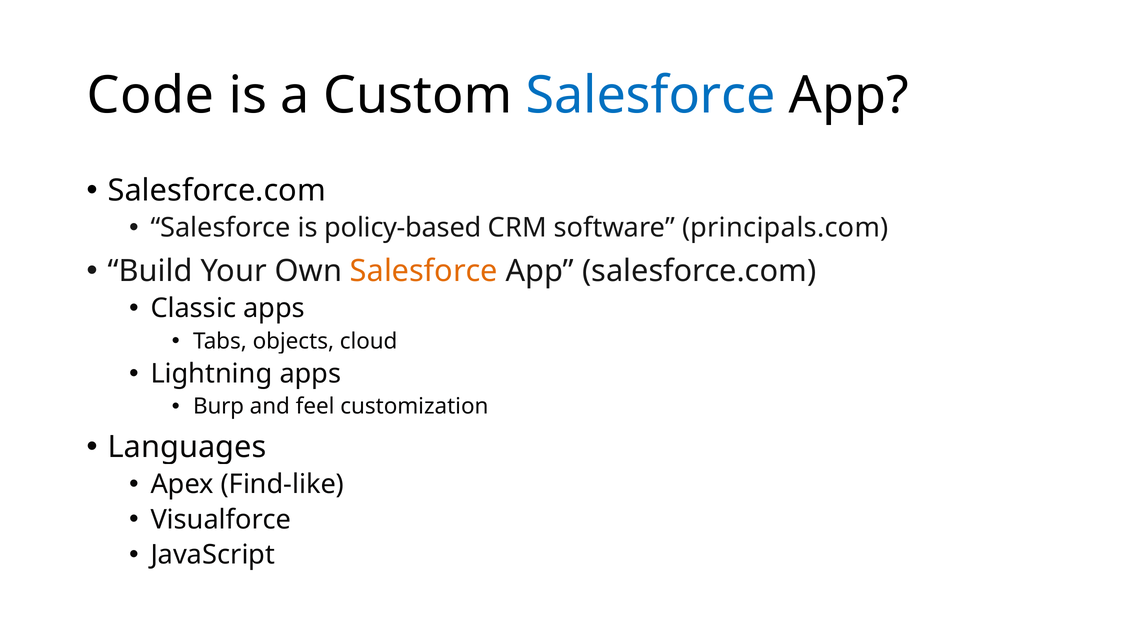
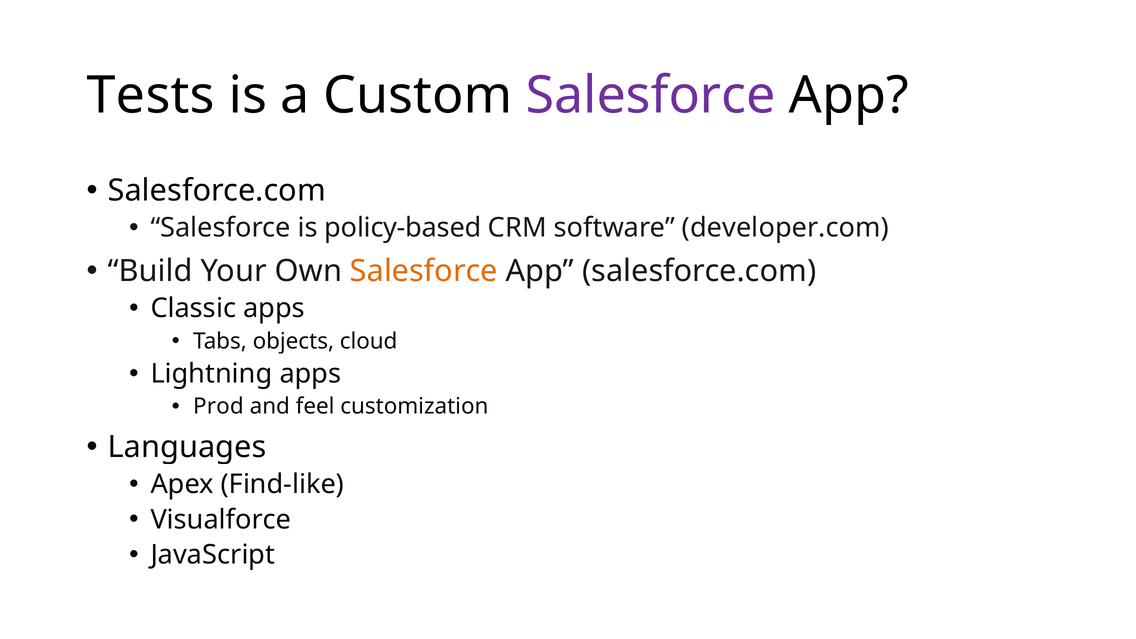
Code: Code -> Tests (151, 95)
Salesforce colour: blue -> purple (651, 95)
principals.com: principals.com -> developer.com (785, 228)
Burp: Burp -> Prod (218, 407)
